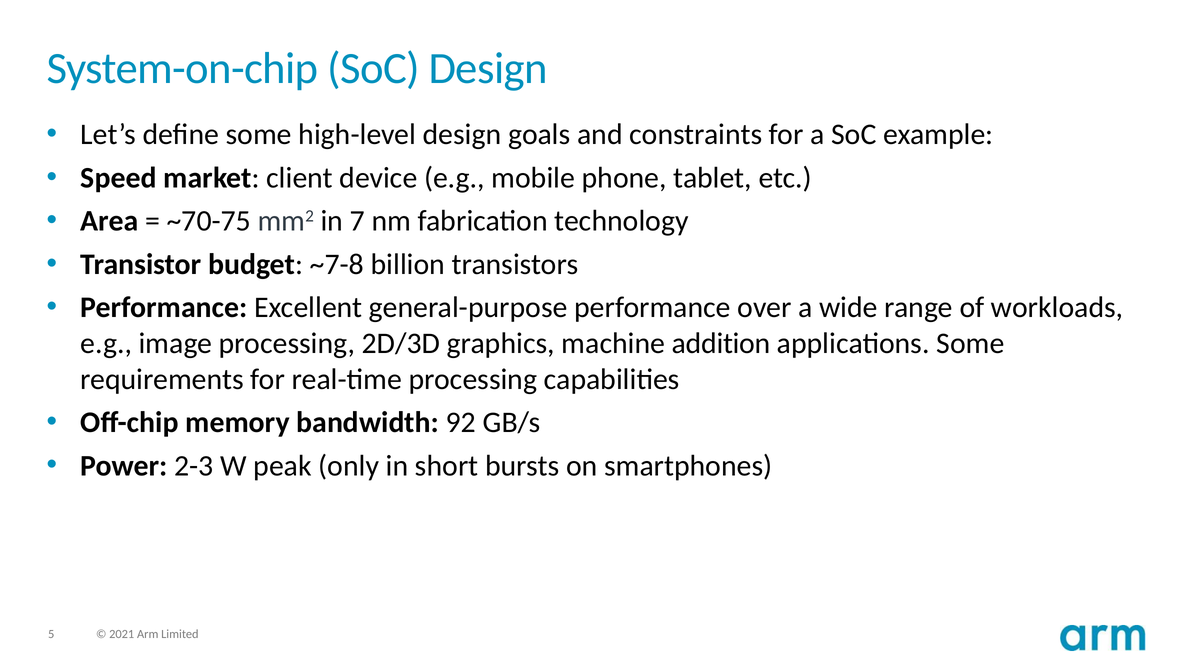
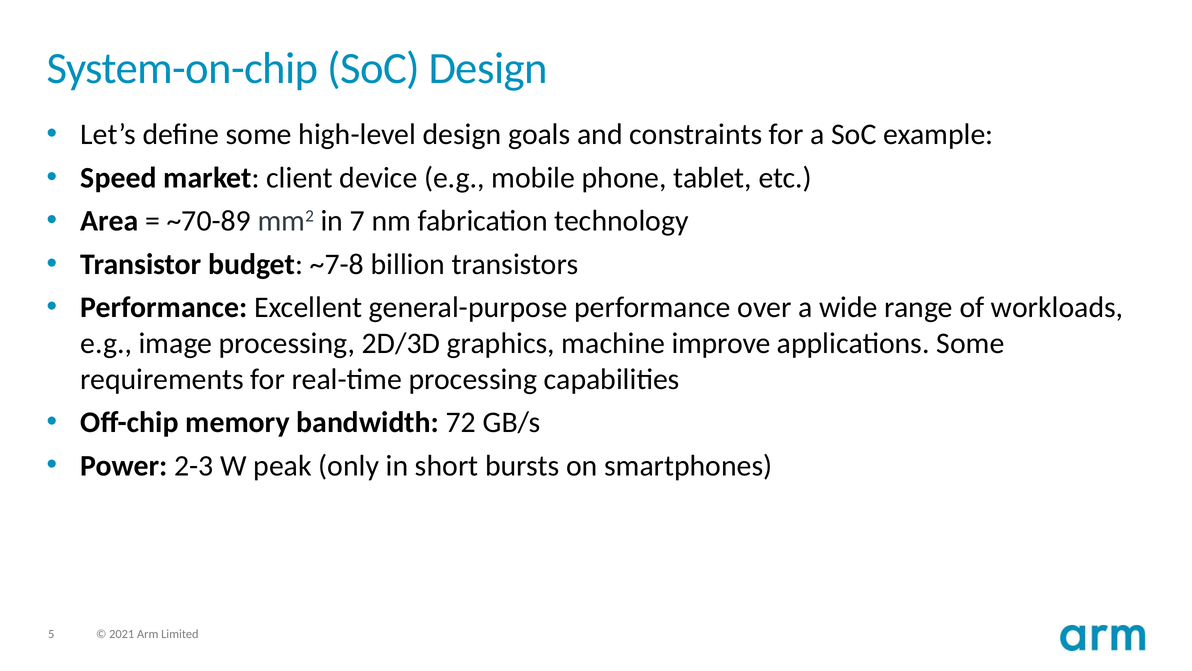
~70-75: ~70-75 -> ~70-89 (209, 221)
addition: addition -> improve (721, 343)
92: 92 -> 72 (461, 422)
